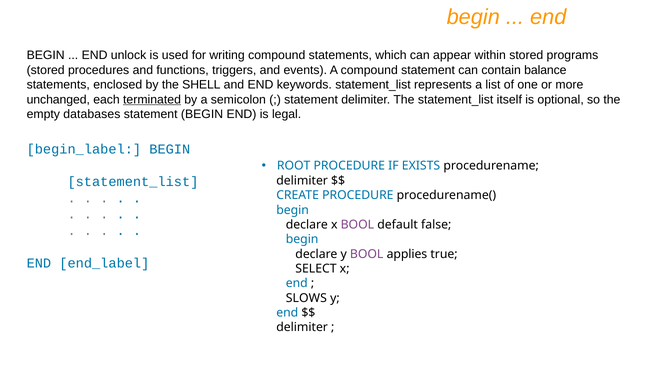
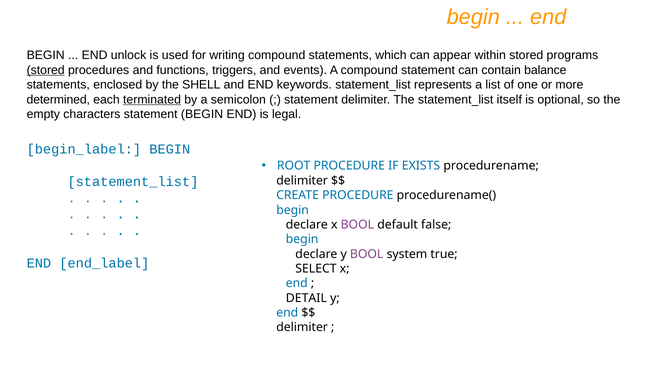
stored underline: none -> present (46, 70)
unchanged: unchanged -> determined (58, 100)
databases: databases -> characters (92, 114)
applies: applies -> system (407, 254)
SLOWS: SLOWS -> DETAIL (306, 298)
